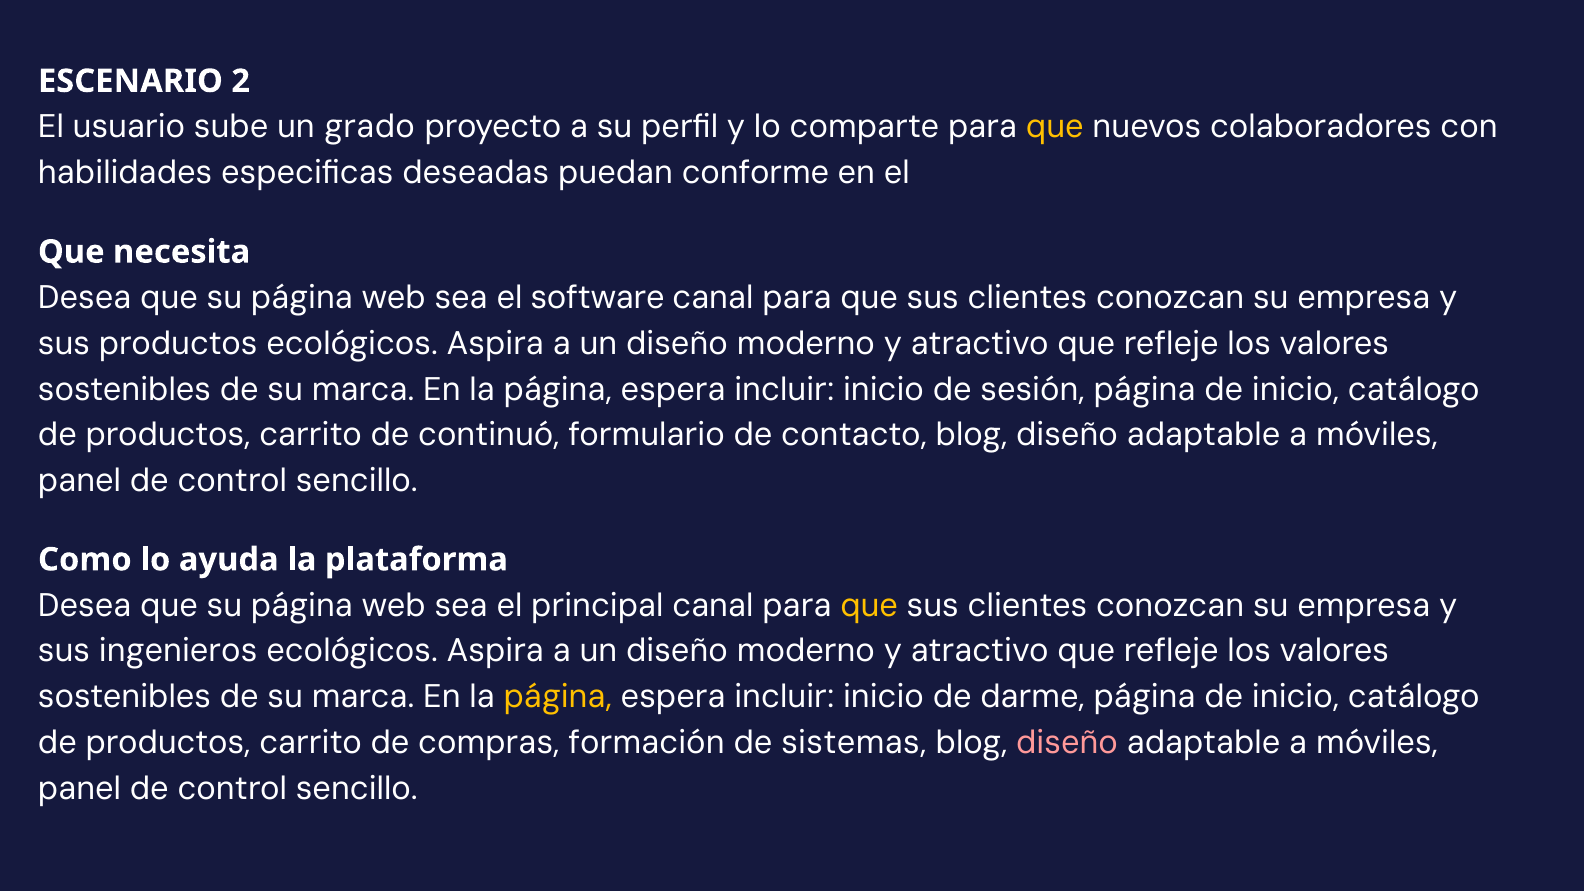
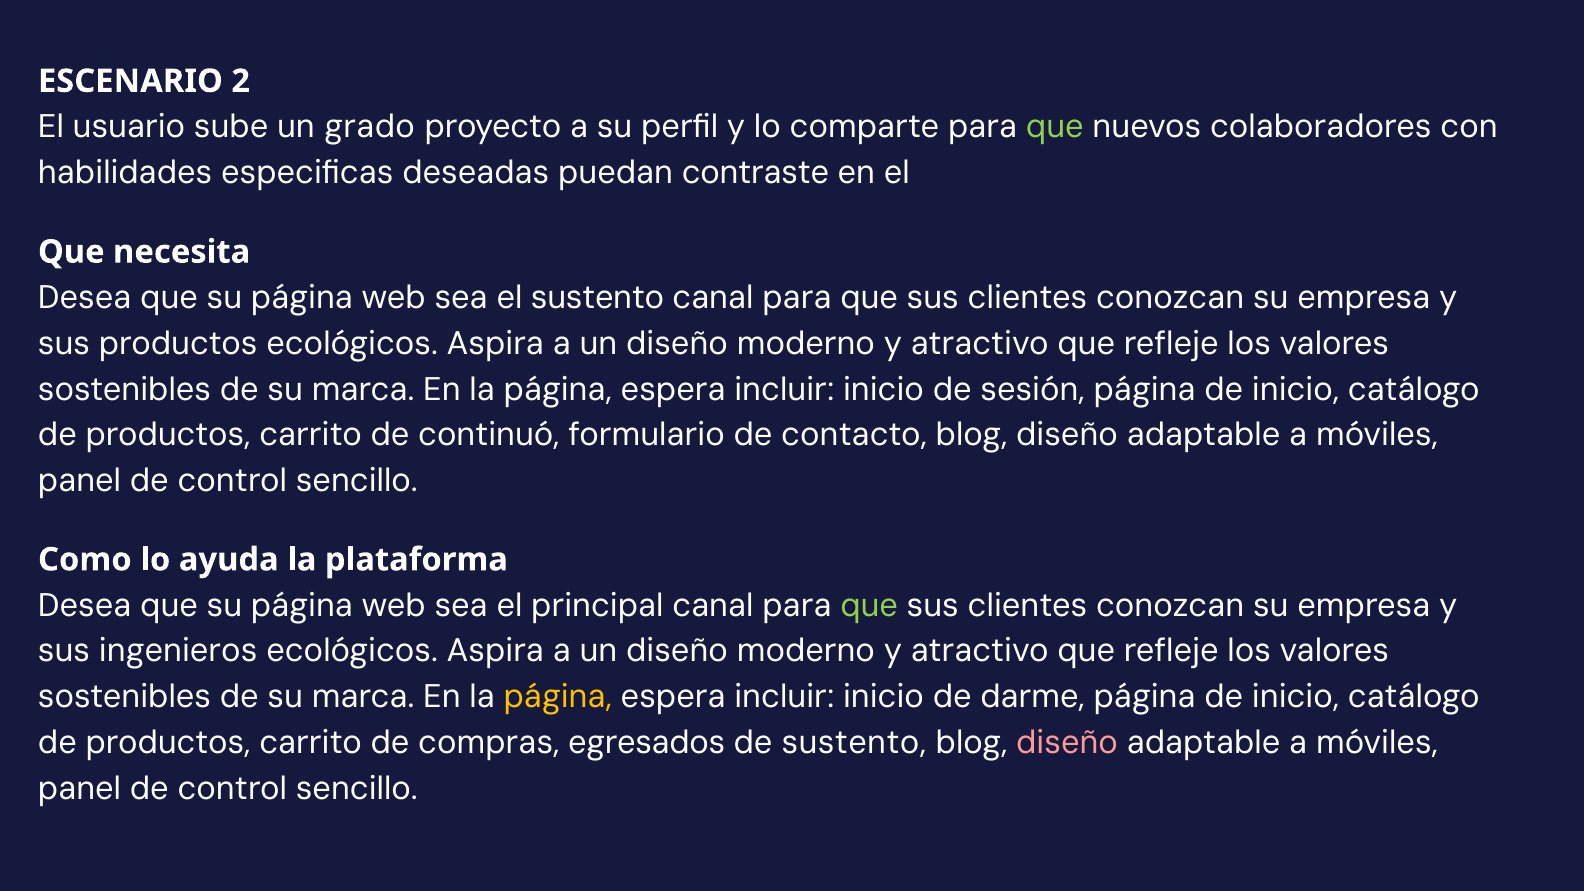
que colour: yellow -> light green (1055, 127)
conforme: conforme -> contraste (755, 173)
el software: software -> sustento (598, 298)
que colour: yellow -> light green (869, 605)
formación: formación -> egresados (647, 743)
de sistemas: sistemas -> sustento (854, 743)
